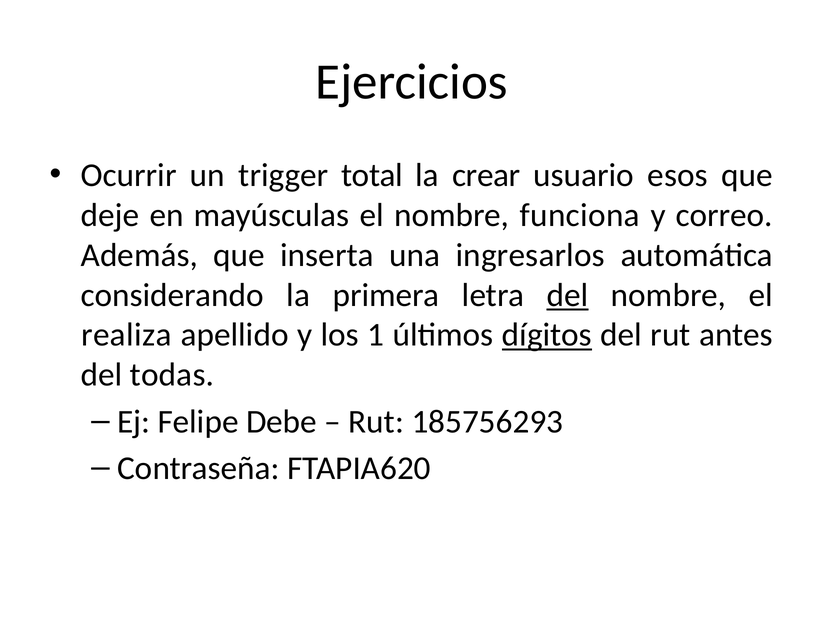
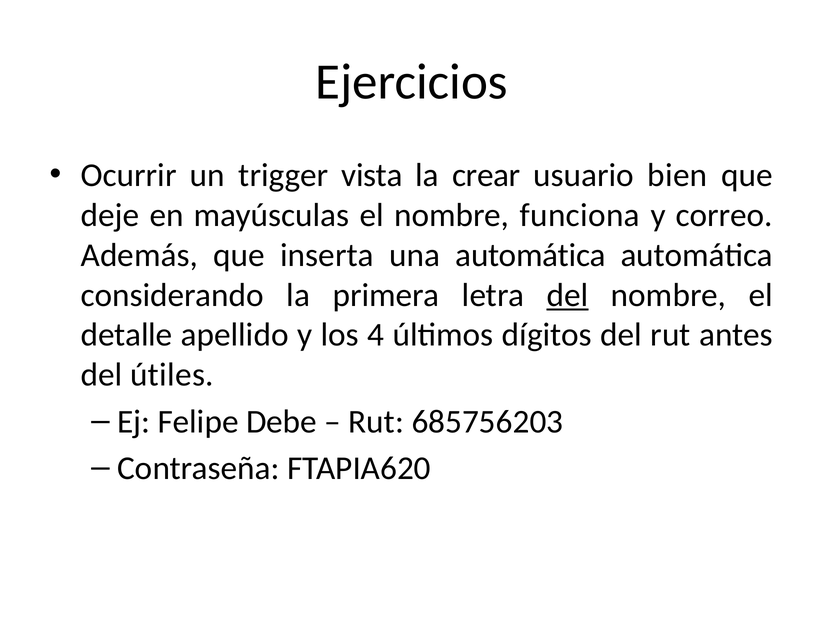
total: total -> vista (372, 175)
esos: esos -> bien (677, 175)
una ingresarlos: ingresarlos -> automática (531, 255)
realiza: realiza -> detalle (127, 335)
1: 1 -> 4 (376, 335)
dígitos underline: present -> none (547, 335)
todas: todas -> útiles (172, 375)
185756293: 185756293 -> 685756203 (487, 422)
